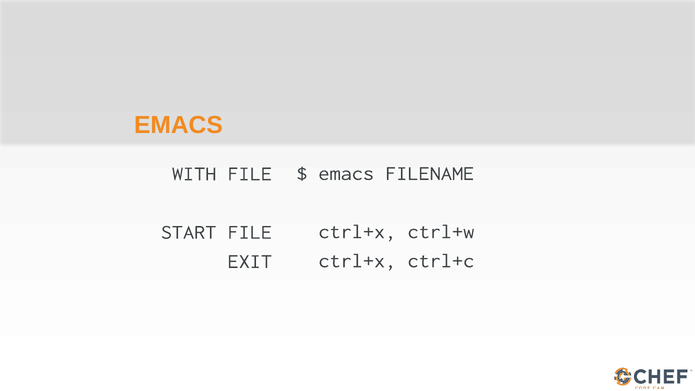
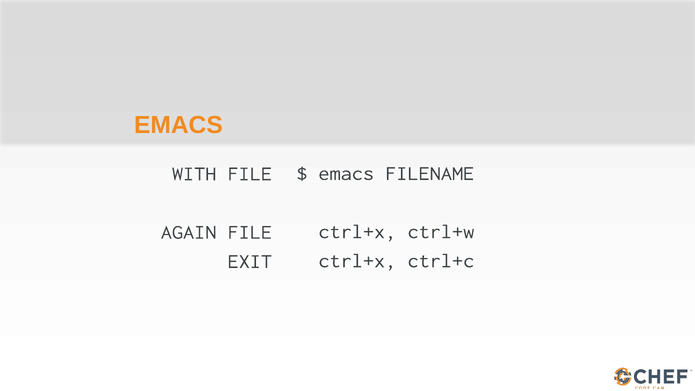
START: START -> AGAIN (189, 232)
